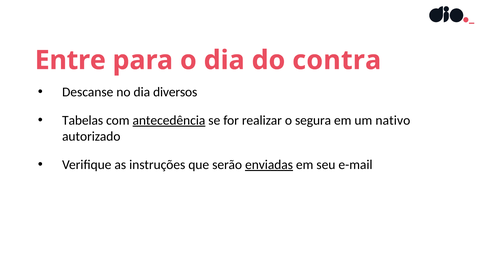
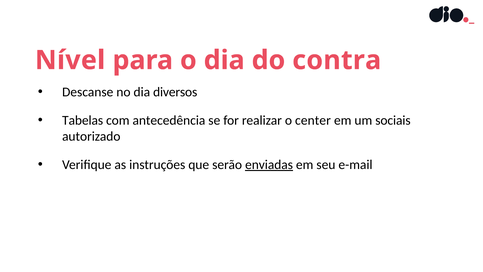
Entre: Entre -> Nível (70, 60)
antecedência underline: present -> none (169, 120)
segura: segura -> center (313, 120)
nativo: nativo -> sociais (393, 120)
